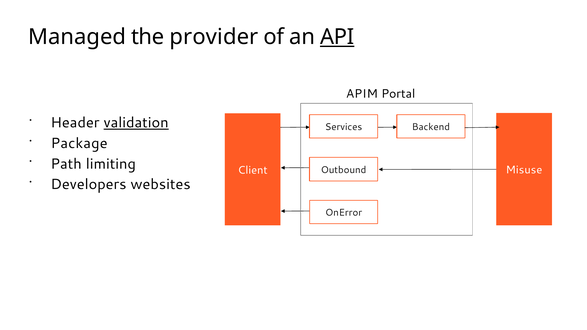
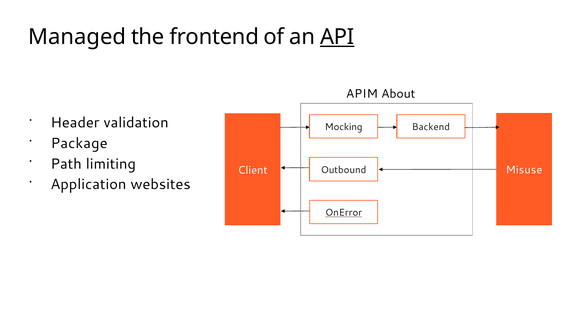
provider: provider -> frontend (214, 37)
Portal: Portal -> About (398, 94)
validation underline: present -> none (136, 123)
Services: Services -> Mocking (344, 127)
Developers: Developers -> Application (88, 184)
OnError underline: none -> present (344, 213)
